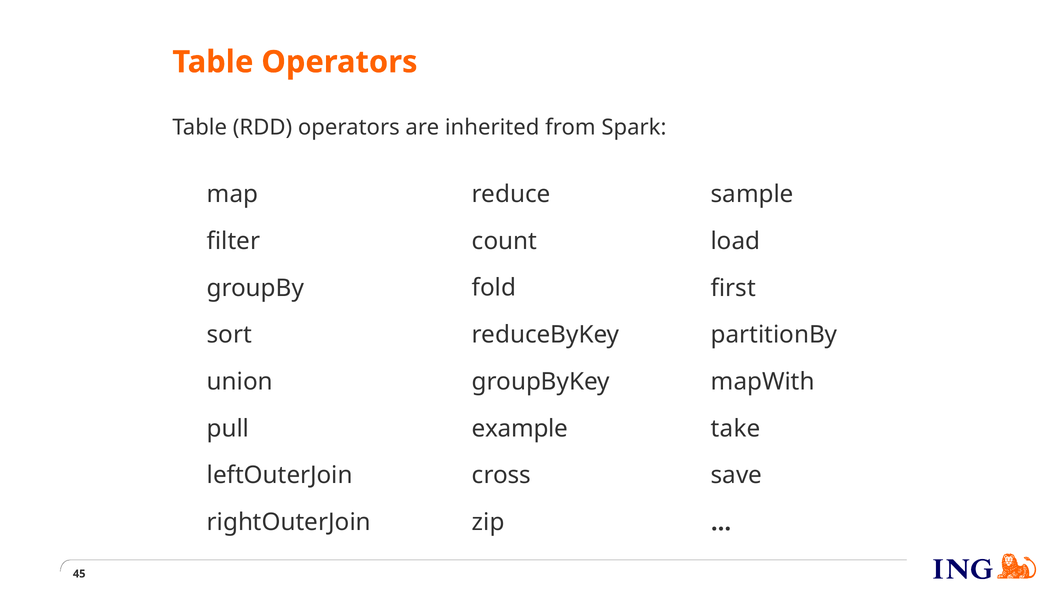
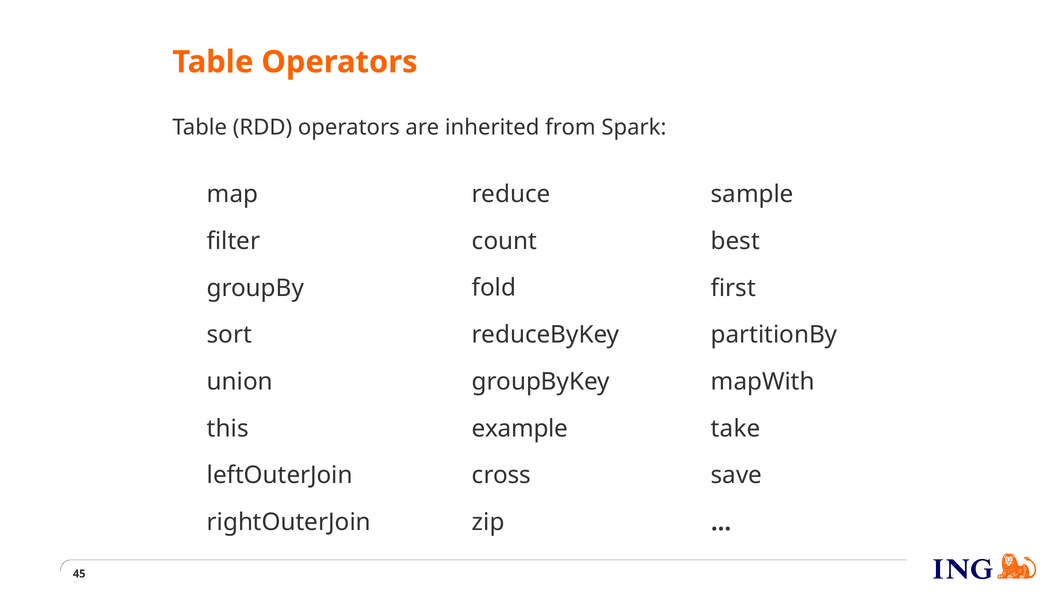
load: load -> best (735, 241)
pull: pull -> this (228, 428)
